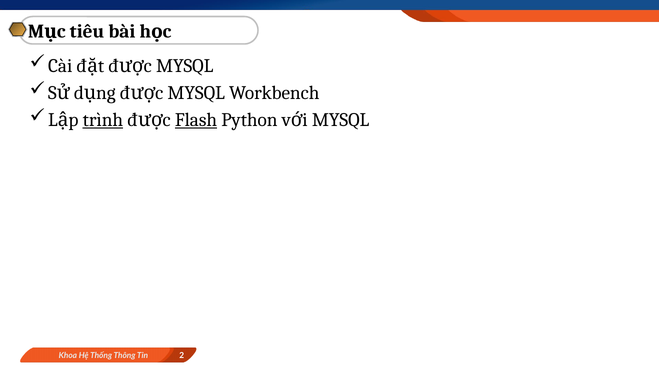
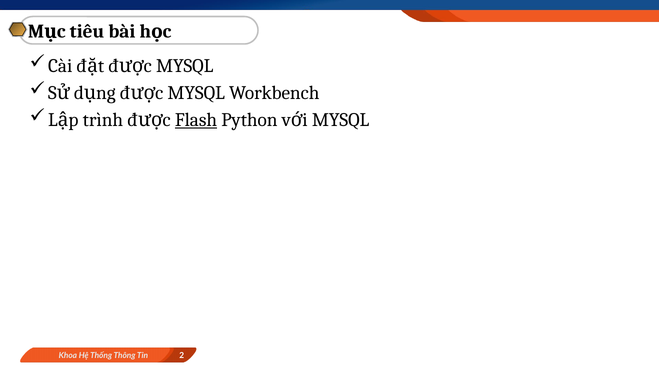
trình underline: present -> none (103, 120)
